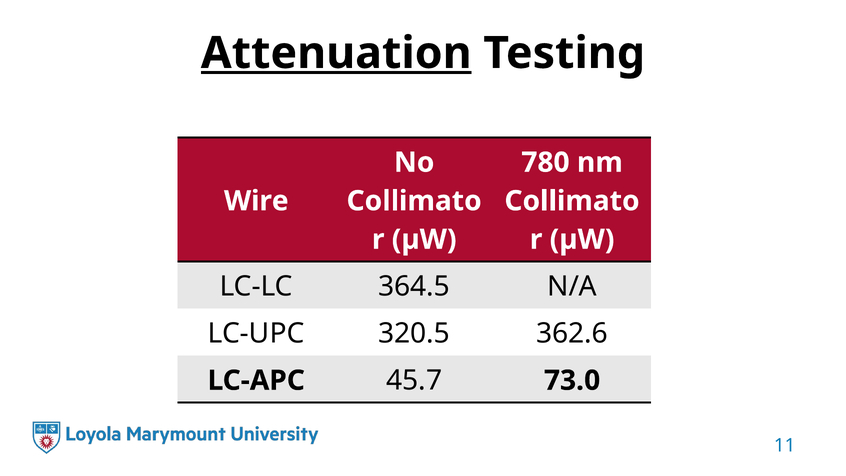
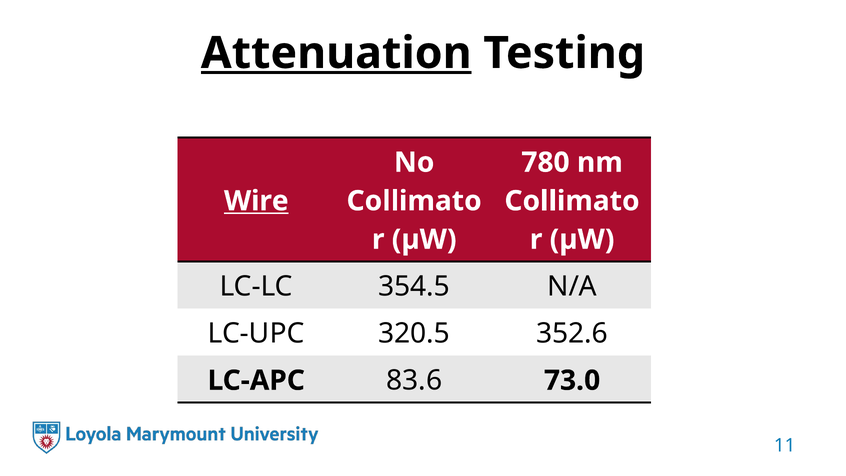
Wire underline: none -> present (256, 201)
364.5: 364.5 -> 354.5 (414, 286)
362.6: 362.6 -> 352.6 (572, 333)
45.7: 45.7 -> 83.6 (414, 380)
